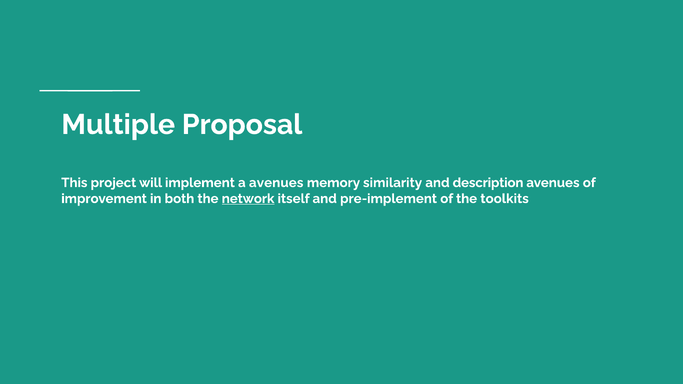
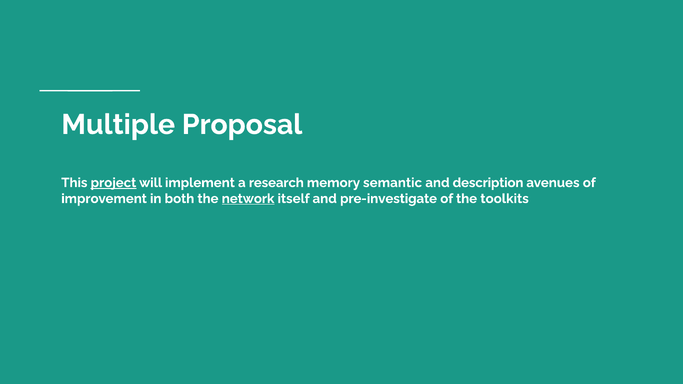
project underline: none -> present (113, 183)
a avenues: avenues -> research (276, 183)
similarity: similarity -> semantic (393, 183)
pre-implement: pre-implement -> pre-investigate (389, 199)
